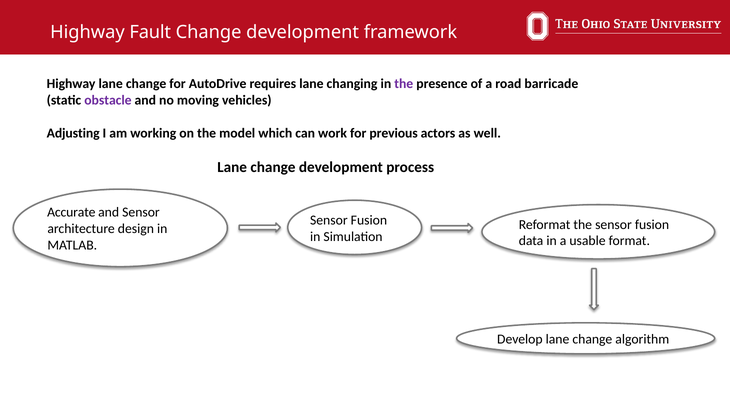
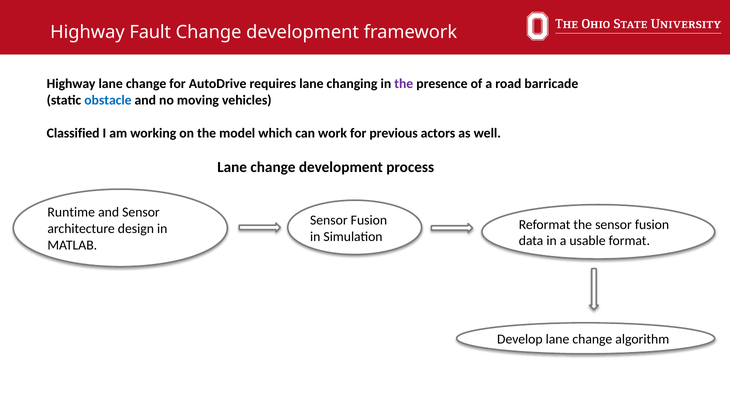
obstacle colour: purple -> blue (108, 100)
Adjusting: Adjusting -> Classified (73, 133)
Accurate: Accurate -> Runtime (71, 212)
